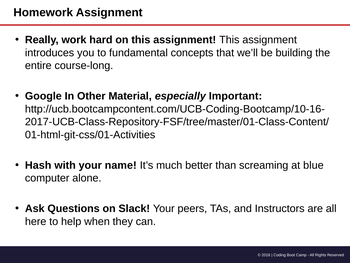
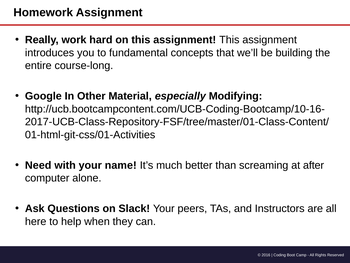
Important: Important -> Modifying (236, 96)
Hash: Hash -> Need (38, 165)
blue: blue -> after (314, 165)
